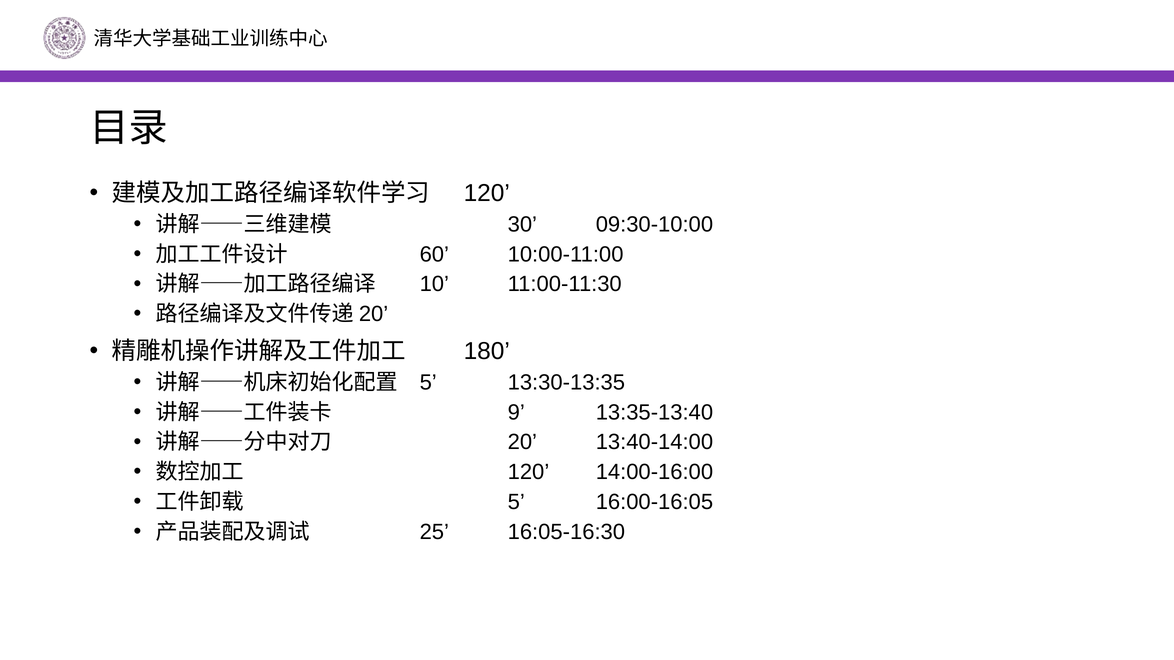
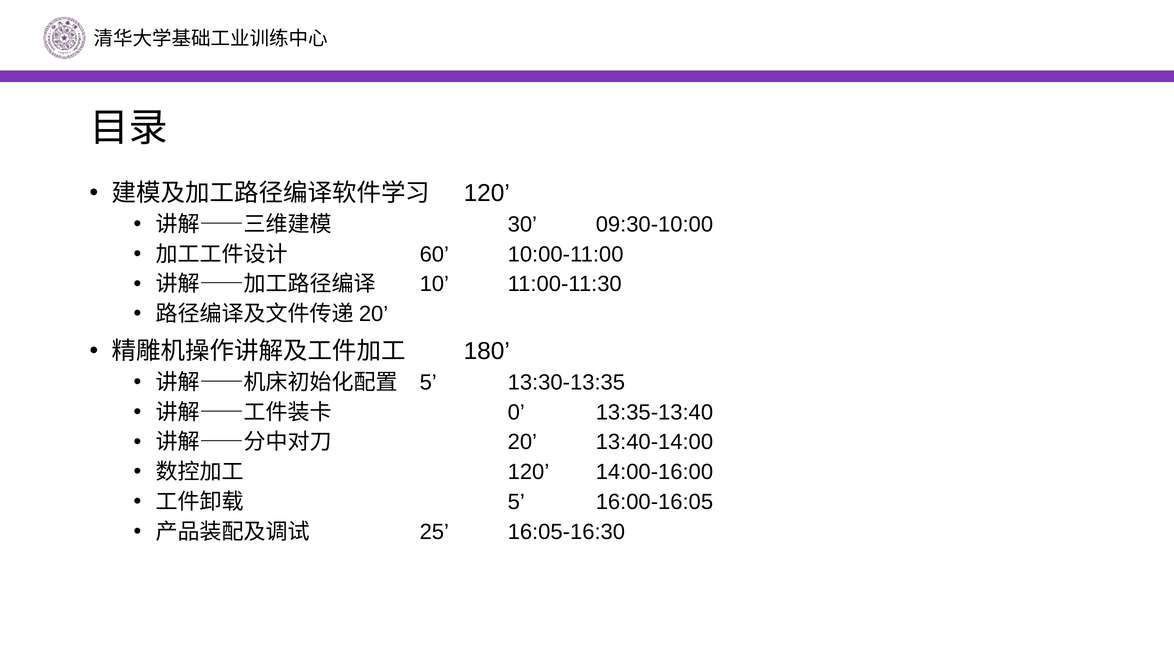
9: 9 -> 0 (516, 413)
